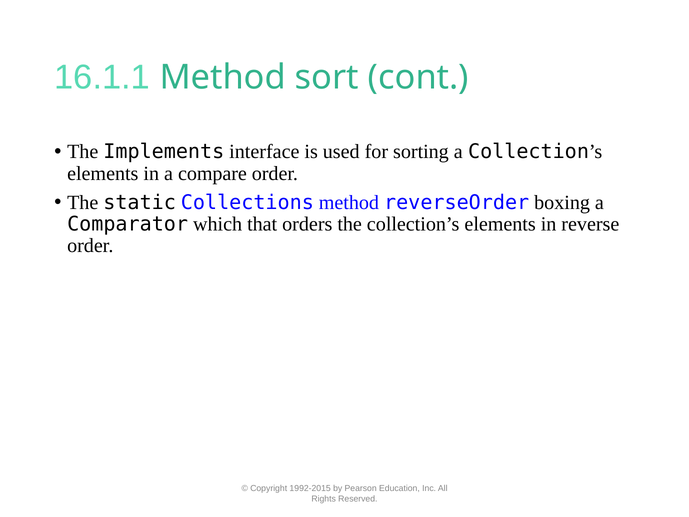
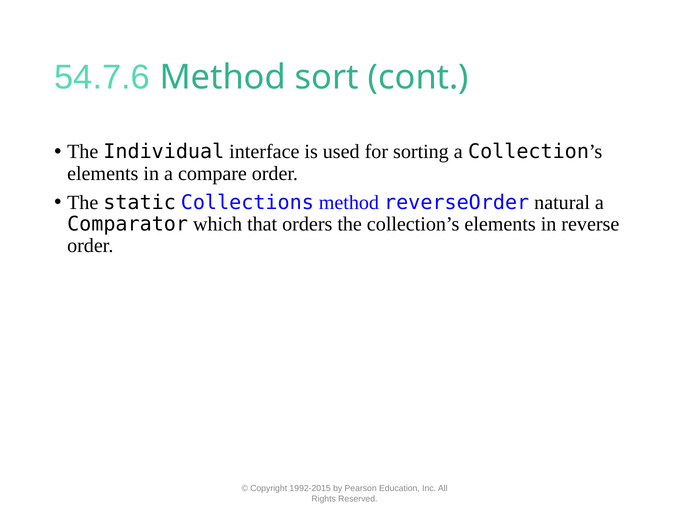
16.1.1: 16.1.1 -> 54.7.6 (102, 77)
Implements: Implements -> Individual (164, 152)
boxing: boxing -> natural (562, 202)
